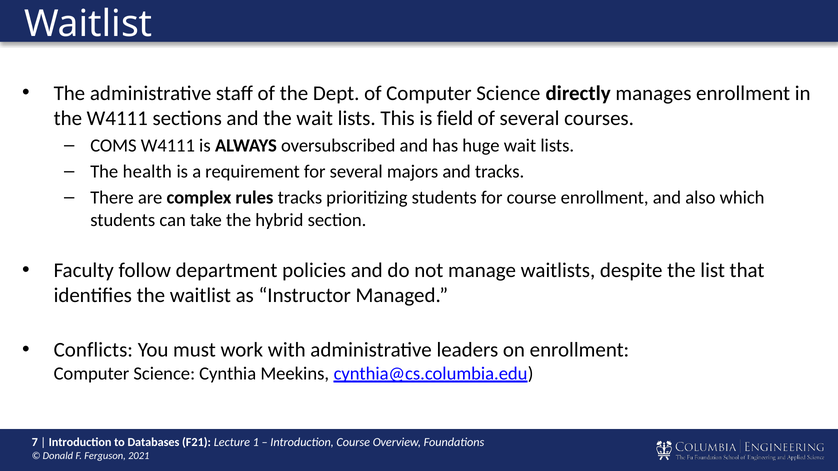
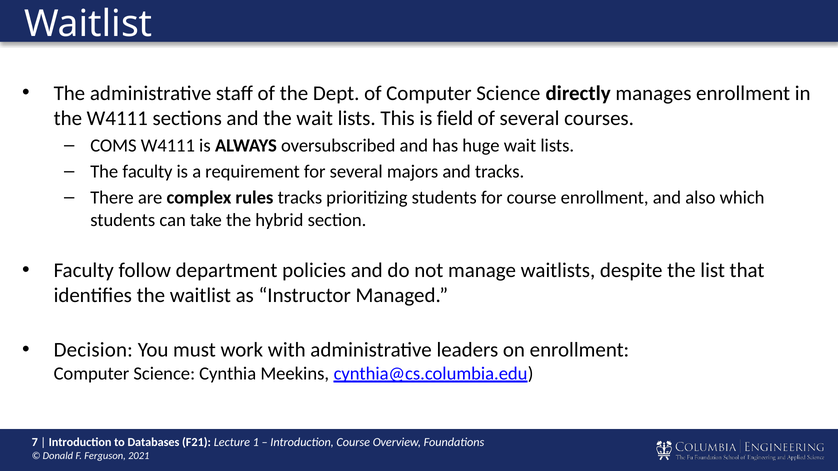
The health: health -> faculty (147, 172)
Conflicts: Conflicts -> Decision (93, 350)
